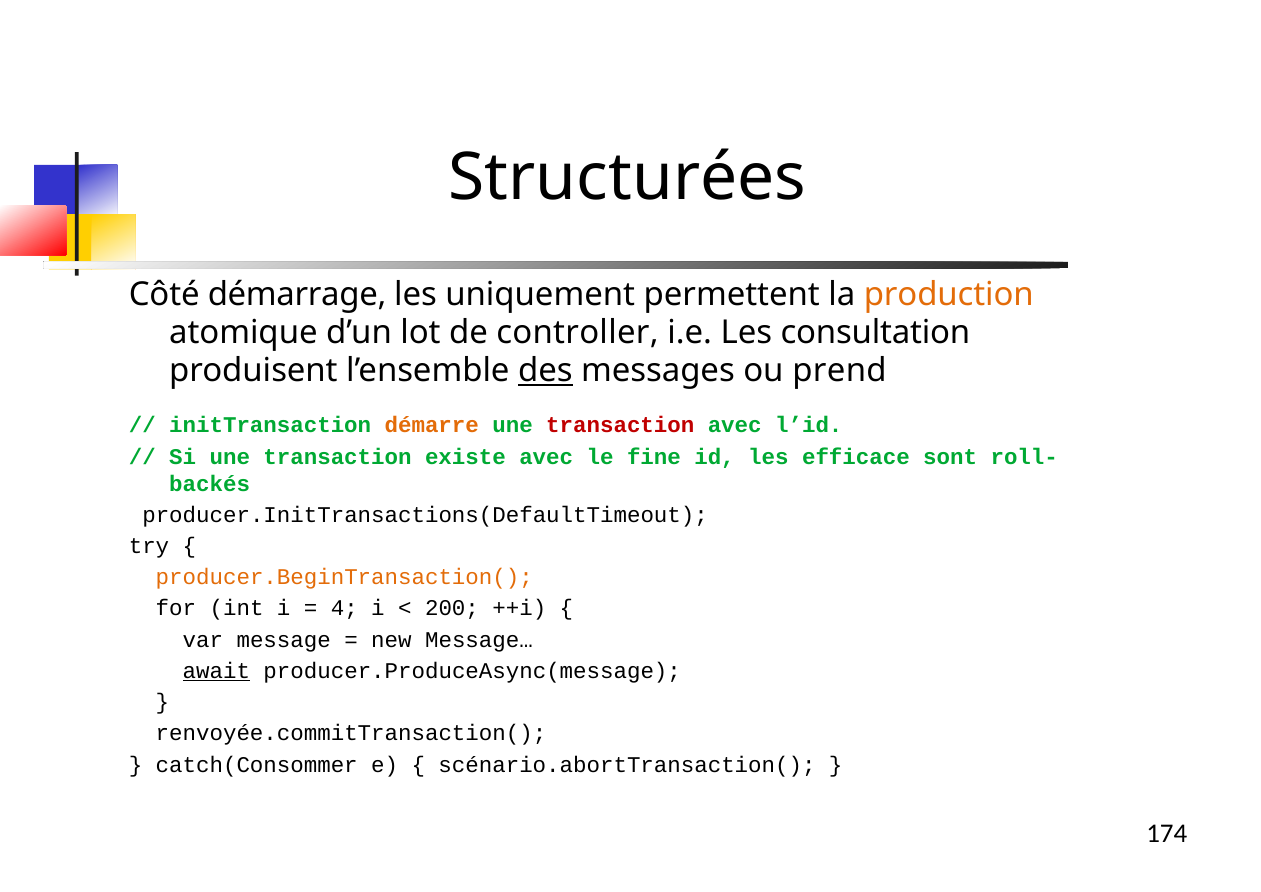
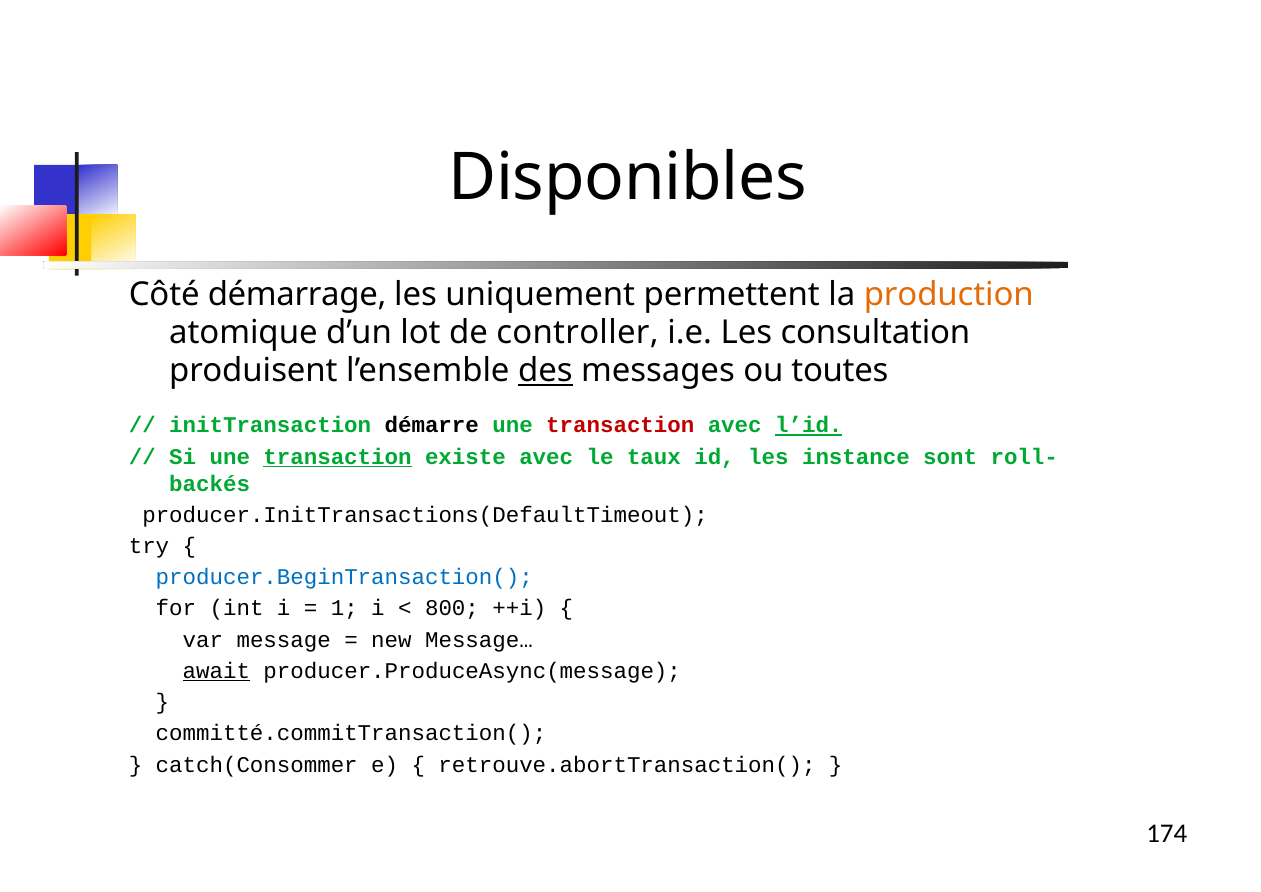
Structurées: Structurées -> Disponibles (628, 177)
prend: prend -> toutes (840, 370)
démarre colour: orange -> black (432, 425)
l’id underline: none -> present (809, 425)
transaction underline: none -> present (337, 456)
fine: fine -> taux (654, 456)
efficace: efficace -> instance (856, 456)
producer.BeginTransaction( colour: orange -> blue (344, 577)
4: 4 -> 1 (344, 608)
200: 200 -> 800 (452, 608)
renvoyée.commitTransaction(: renvoyée.commitTransaction( -> committé.commitTransaction( (351, 733)
scénario.abortTransaction(: scénario.abortTransaction( -> retrouve.abortTransaction( (627, 764)
